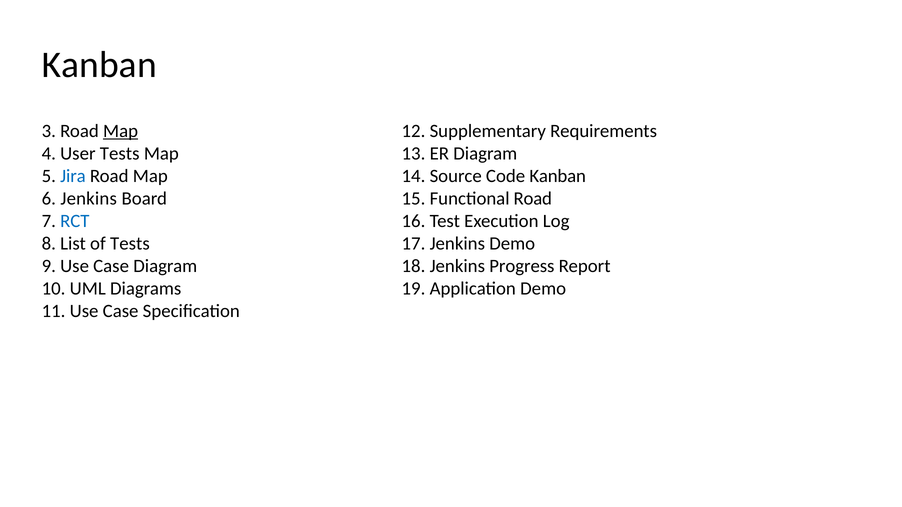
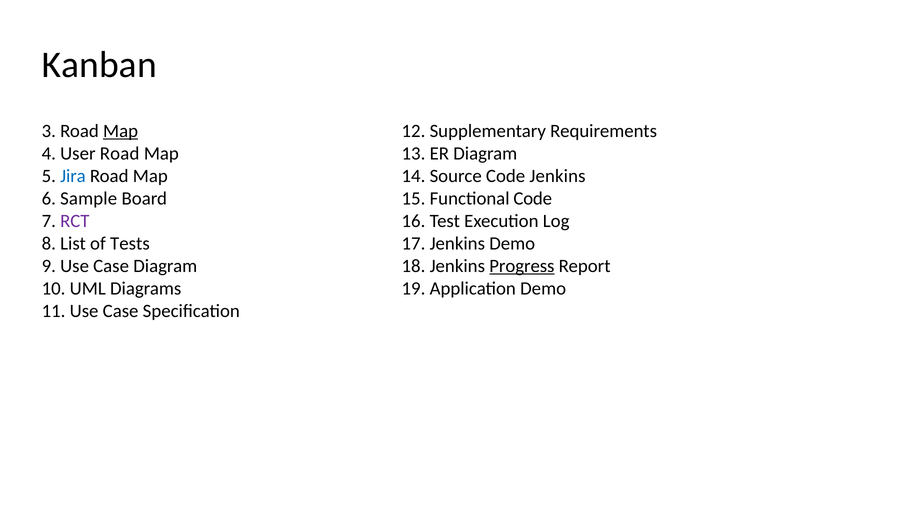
User Tests: Tests -> Road (120, 153)
Code Kanban: Kanban -> Jenkins (557, 176)
6 Jenkins: Jenkins -> Sample (89, 199)
Functional Road: Road -> Code (533, 199)
RCT colour: blue -> purple (75, 221)
Progress underline: none -> present (522, 266)
